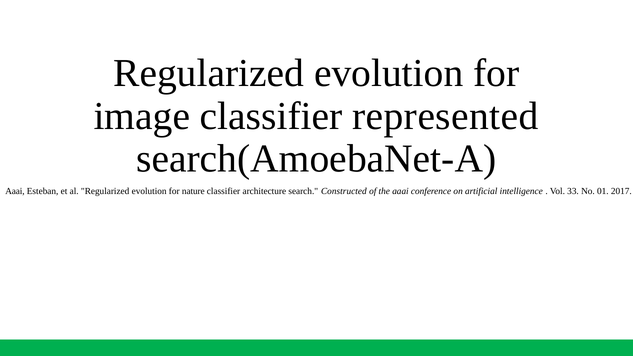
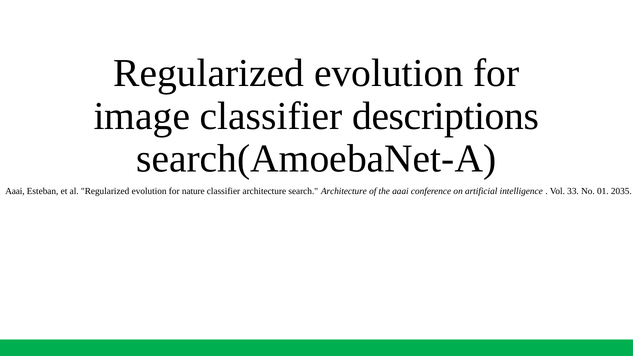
represented: represented -> descriptions (446, 116)
search Constructed: Constructed -> Architecture (344, 191)
2017: 2017 -> 2035 (621, 191)
